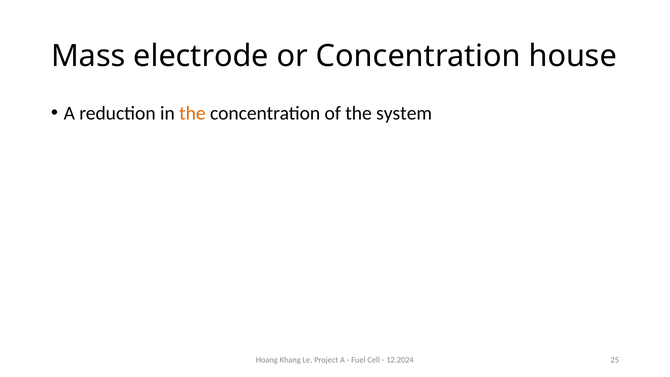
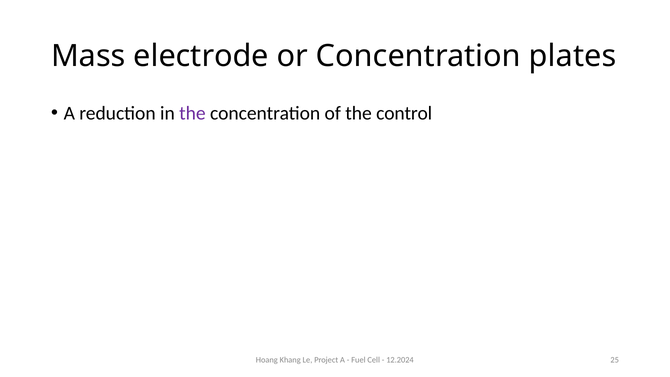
house: house -> plates (573, 56)
the colour: orange -> purple (192, 113)
system: system -> control (404, 113)
